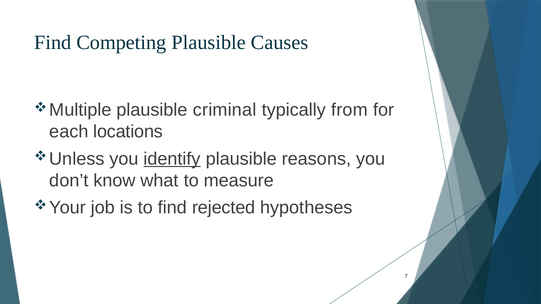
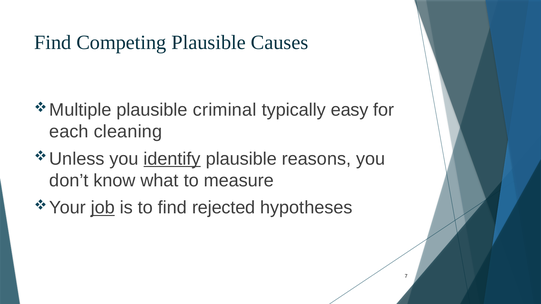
from: from -> easy (350, 110)
locations: locations -> cleaning (128, 132)
job underline: none -> present (103, 208)
